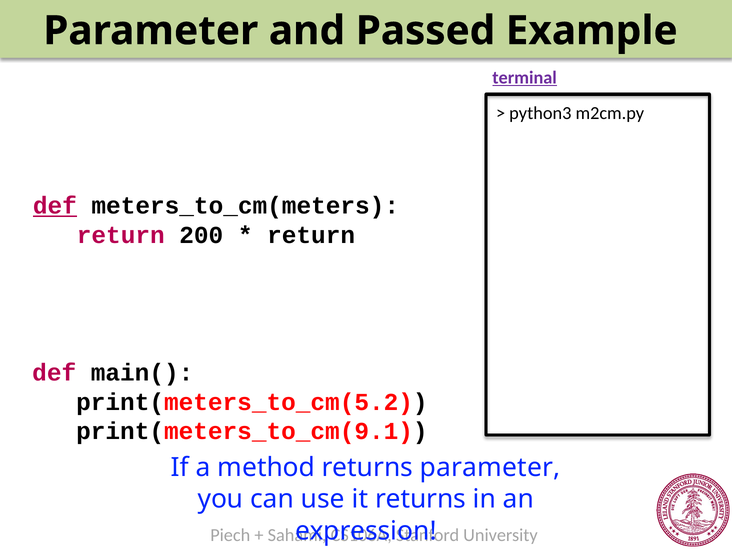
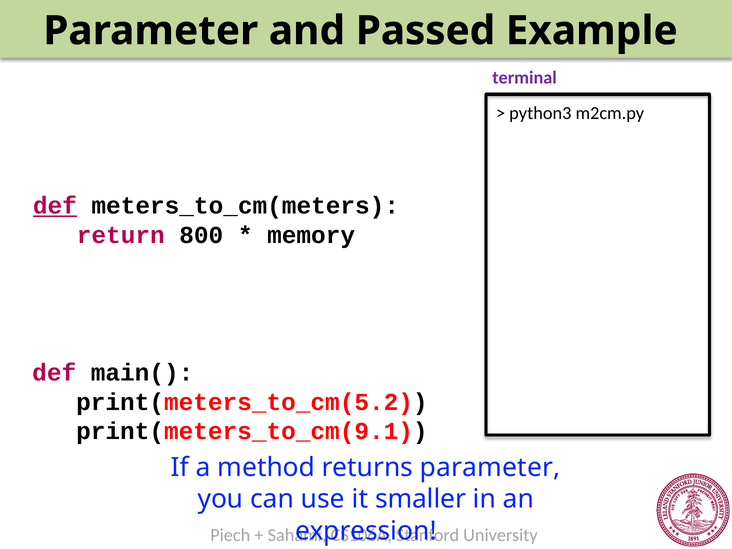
terminal underline: present -> none (525, 78)
200: 200 -> 800 (201, 235)
return: return -> memory (311, 235)
it returns: returns -> smaller (421, 499)
